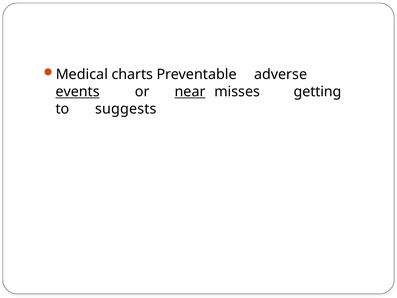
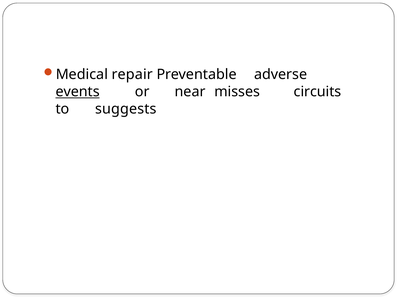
charts: charts -> repair (132, 74)
near underline: present -> none (190, 92)
getting: getting -> circuits (318, 92)
